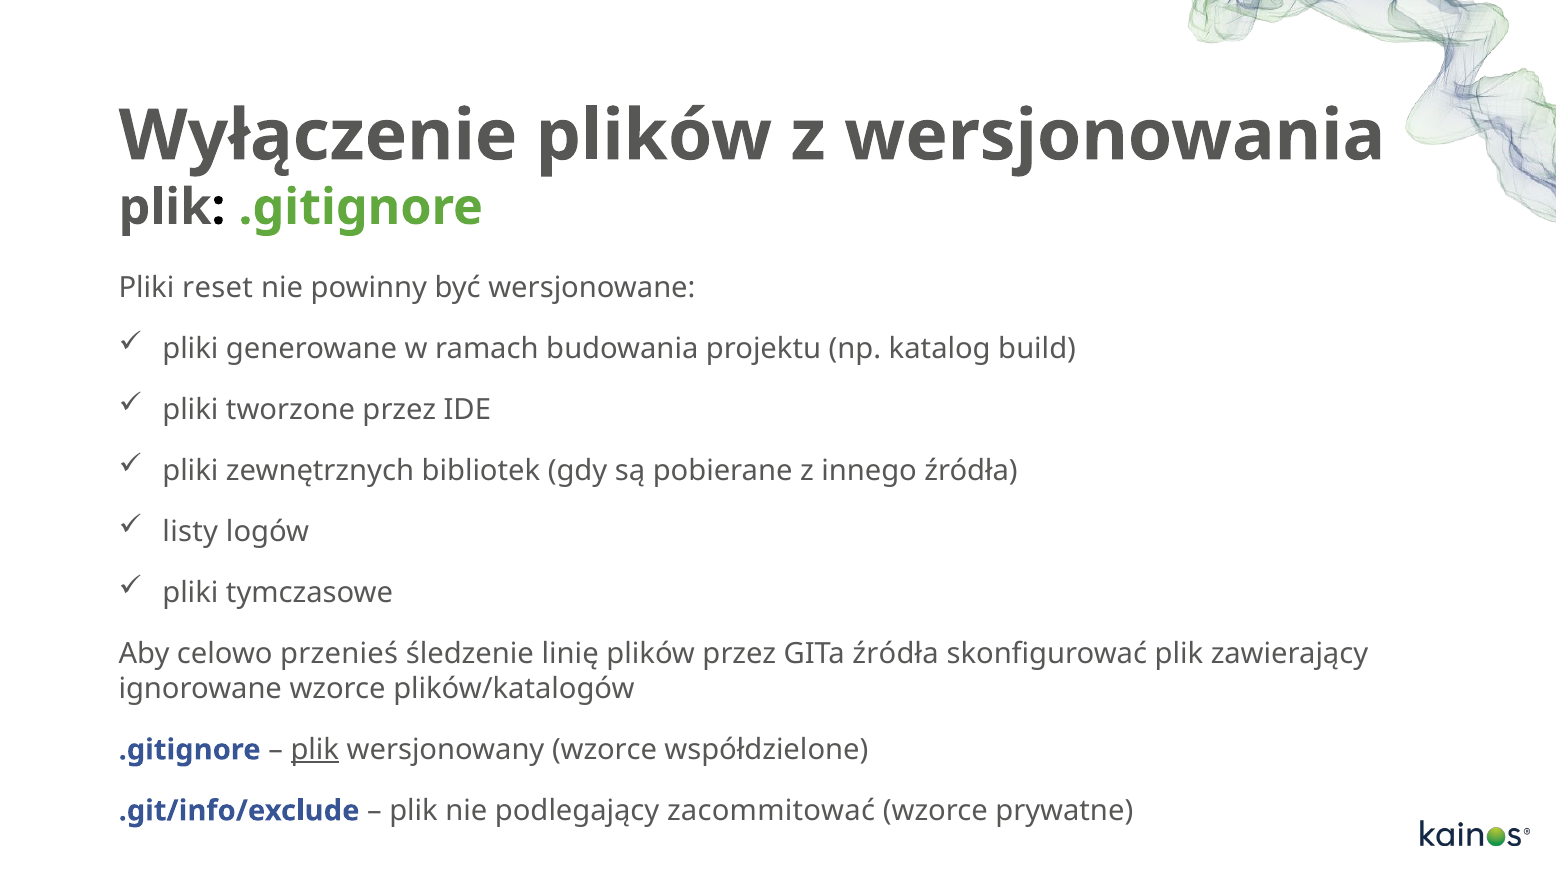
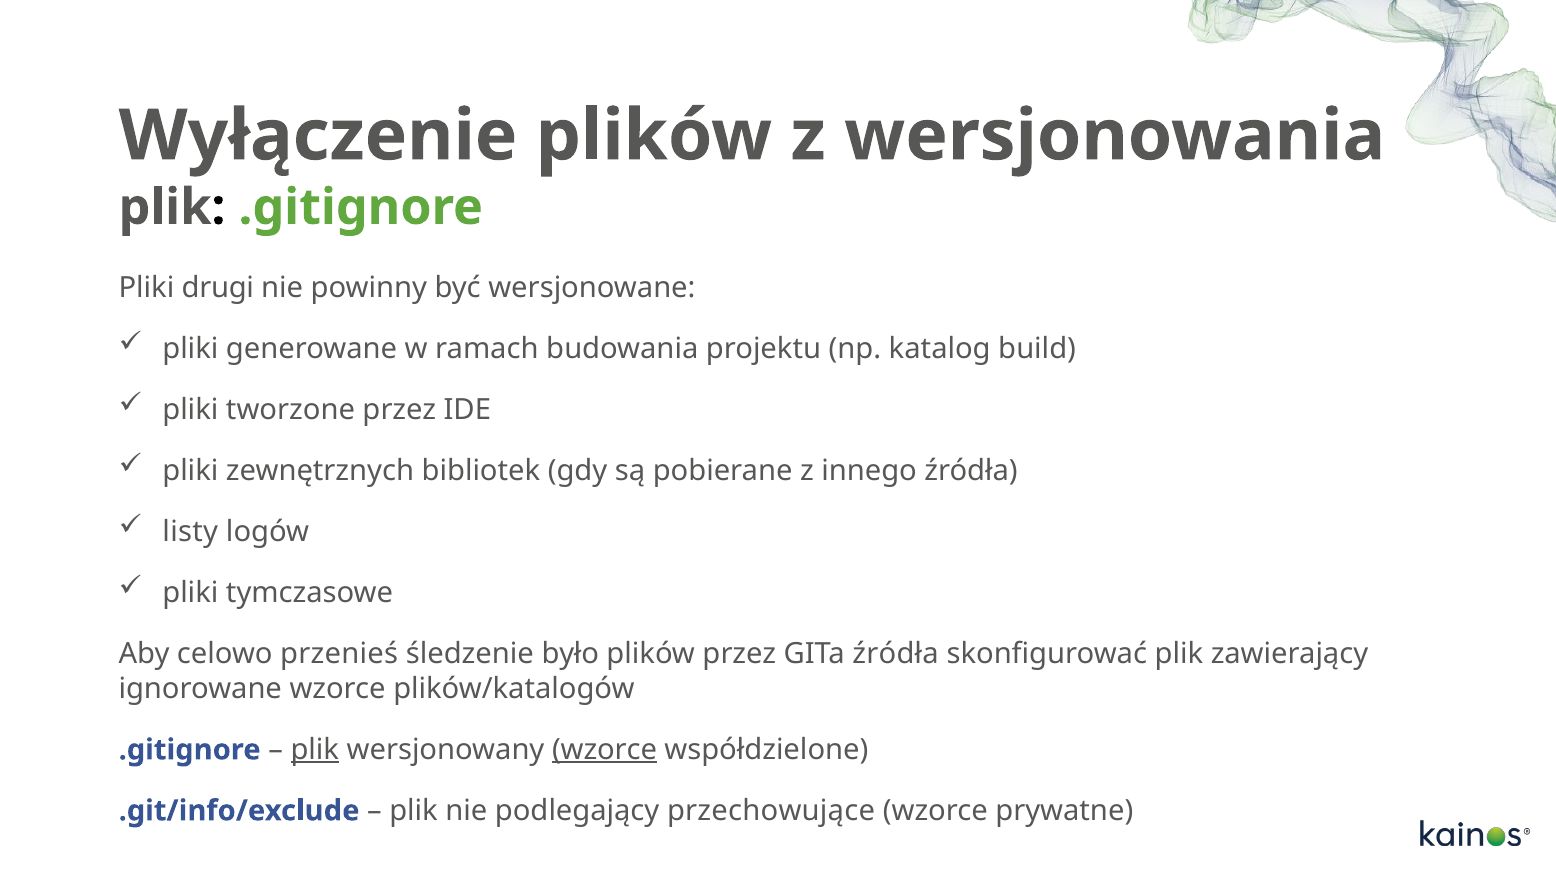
reset: reset -> drugi (218, 288)
linię: linię -> było (570, 654)
wzorce underline: none -> present (605, 750)
zacommitować: zacommitować -> przechowujące (771, 811)
